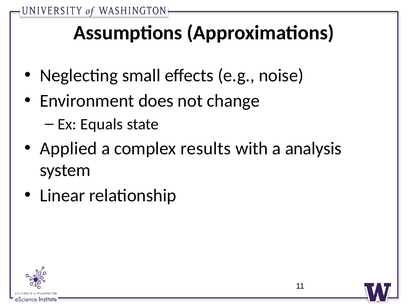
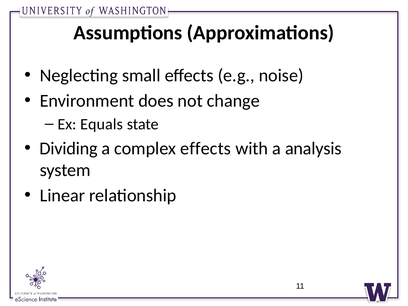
Applied: Applied -> Dividing (69, 148)
complex results: results -> effects (206, 148)
